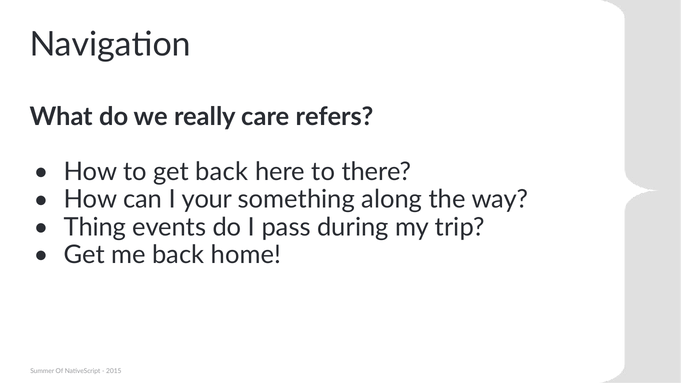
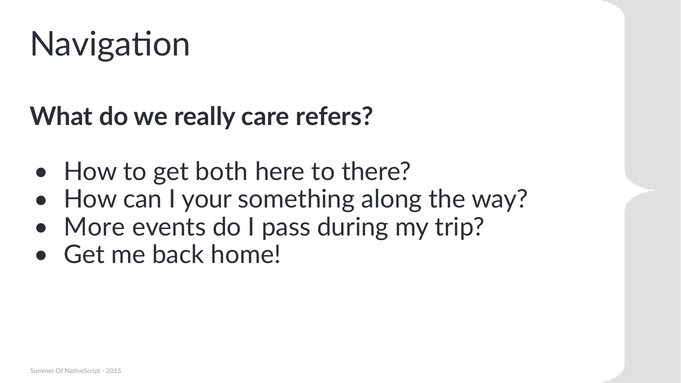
get back: back -> both (222, 172)
Thing: Thing -> More (95, 227)
